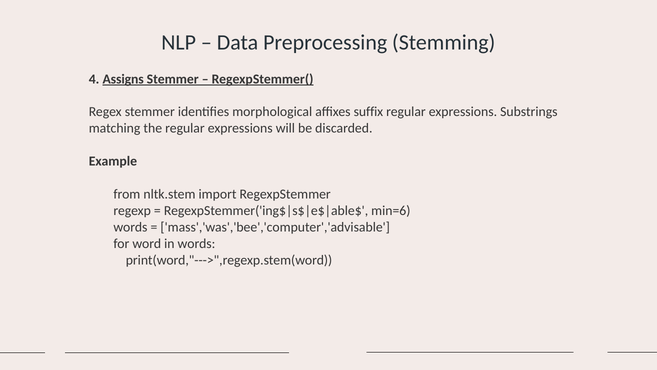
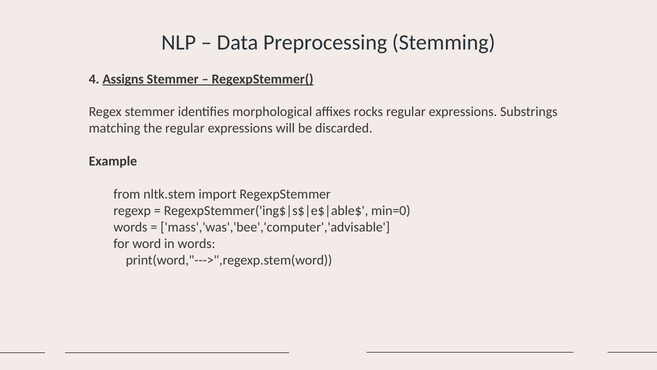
suffix: suffix -> rocks (368, 112)
min=6: min=6 -> min=0 (391, 210)
